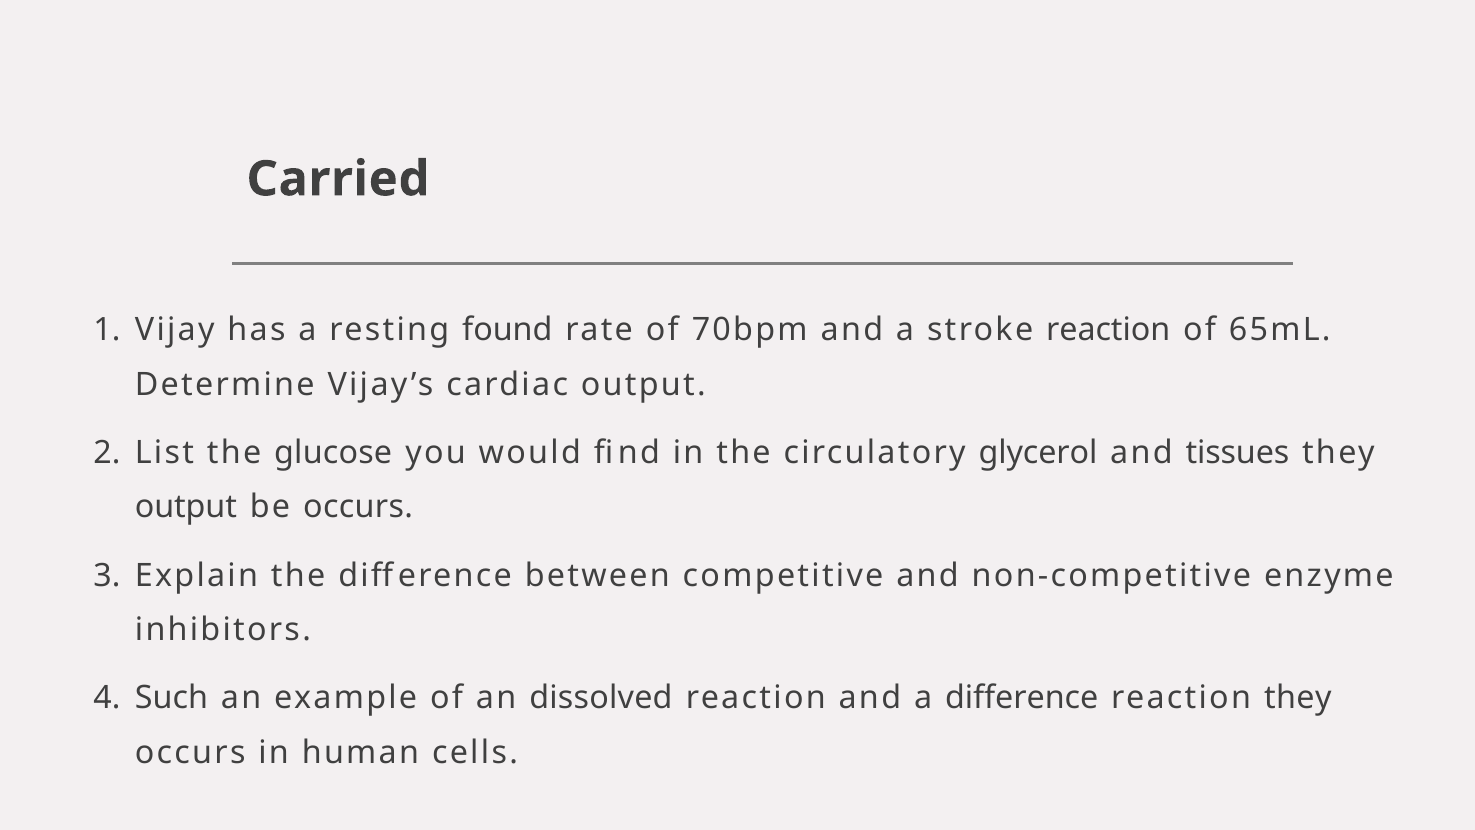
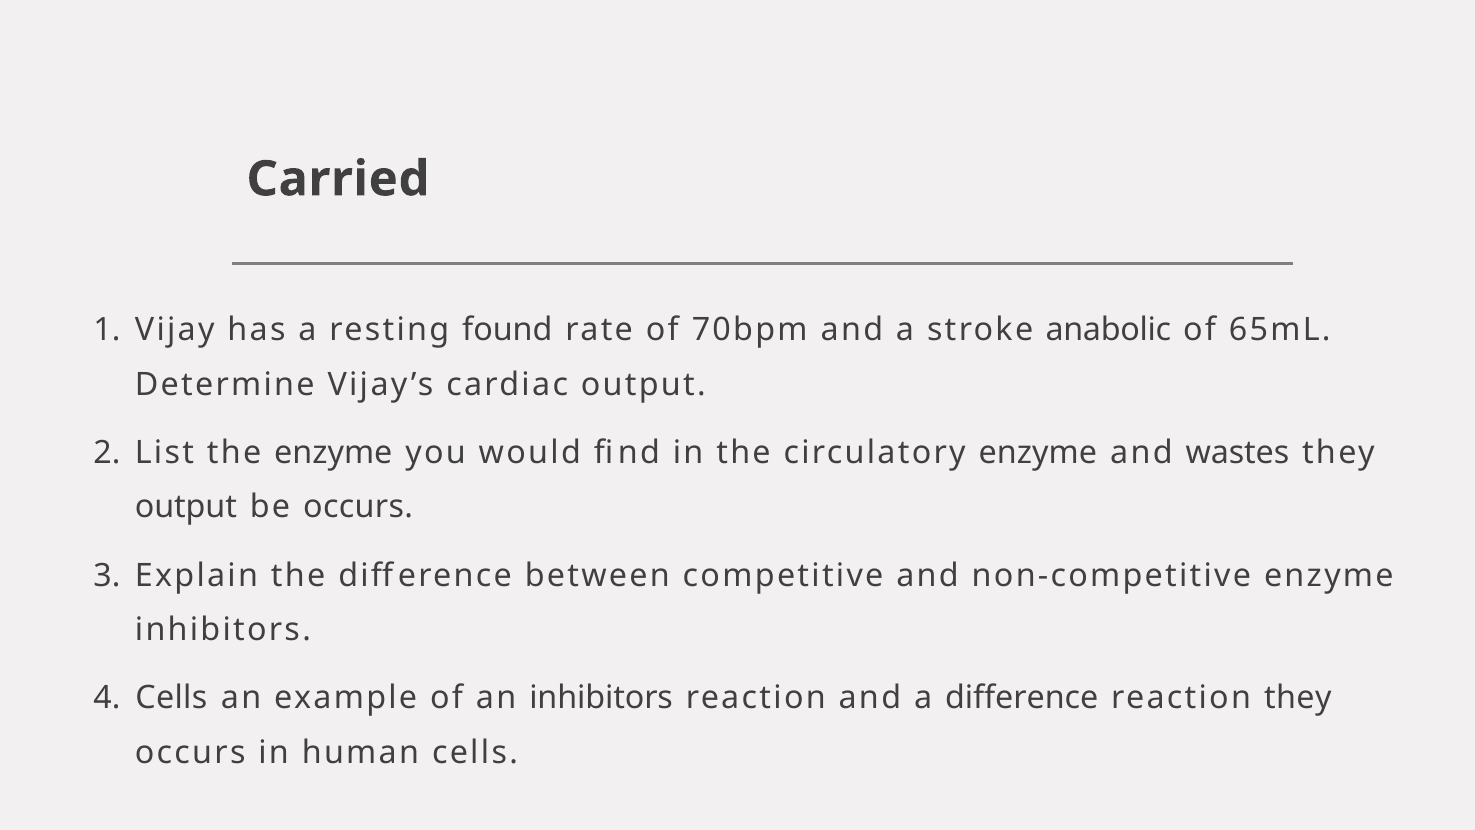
stroke reaction: reaction -> anabolic (1108, 330)
the glucose: glucose -> enzyme (333, 453)
circulatory glycerol: glycerol -> enzyme (1038, 453)
tissues: tissues -> wastes (1237, 453)
Such: Such -> Cells (171, 698)
an dissolved: dissolved -> inhibitors (601, 698)
